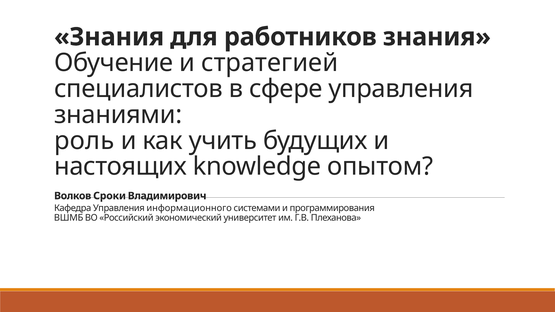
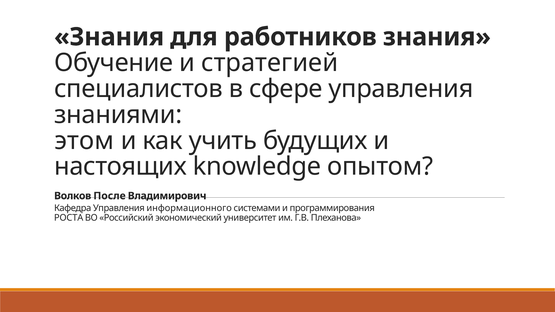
роль: роль -> этом (84, 141)
Сроки: Сроки -> После (110, 196)
ВШМБ: ВШМБ -> РОСТА (69, 218)
